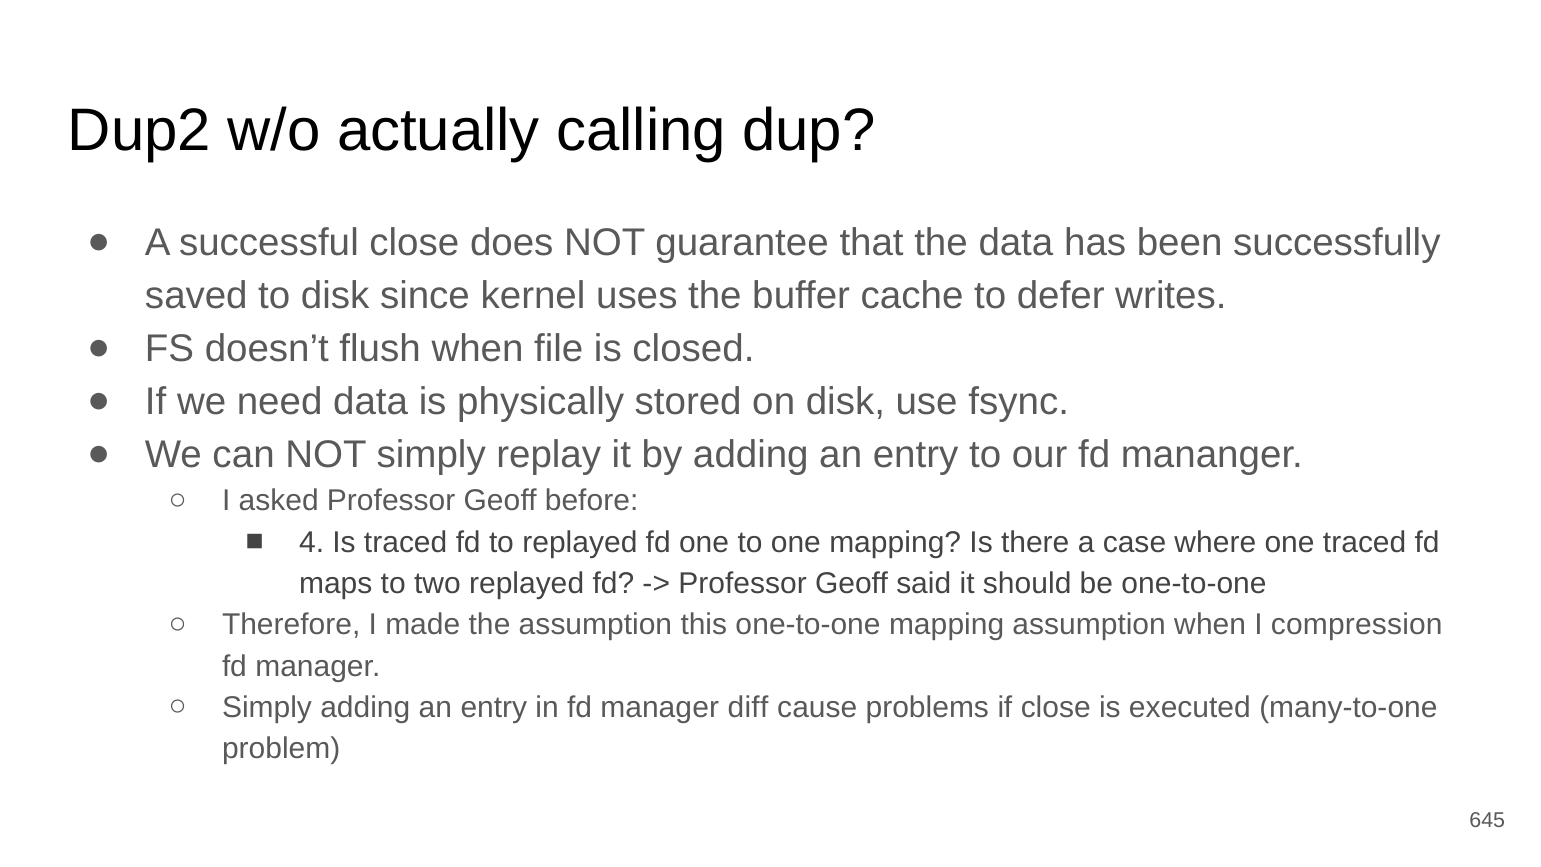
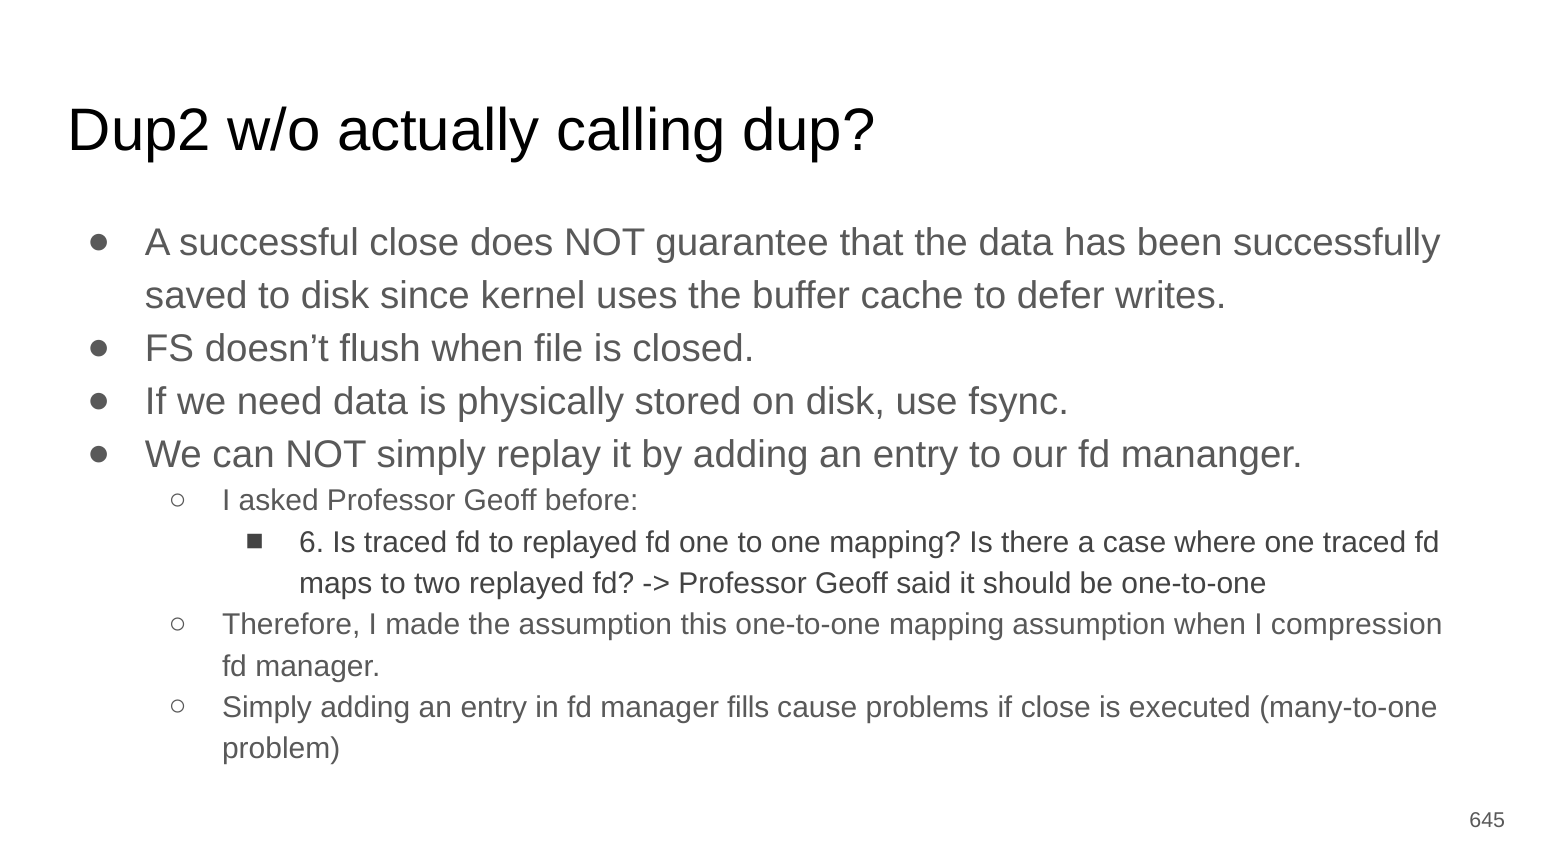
4: 4 -> 6 (312, 542)
diff: diff -> fills (748, 707)
